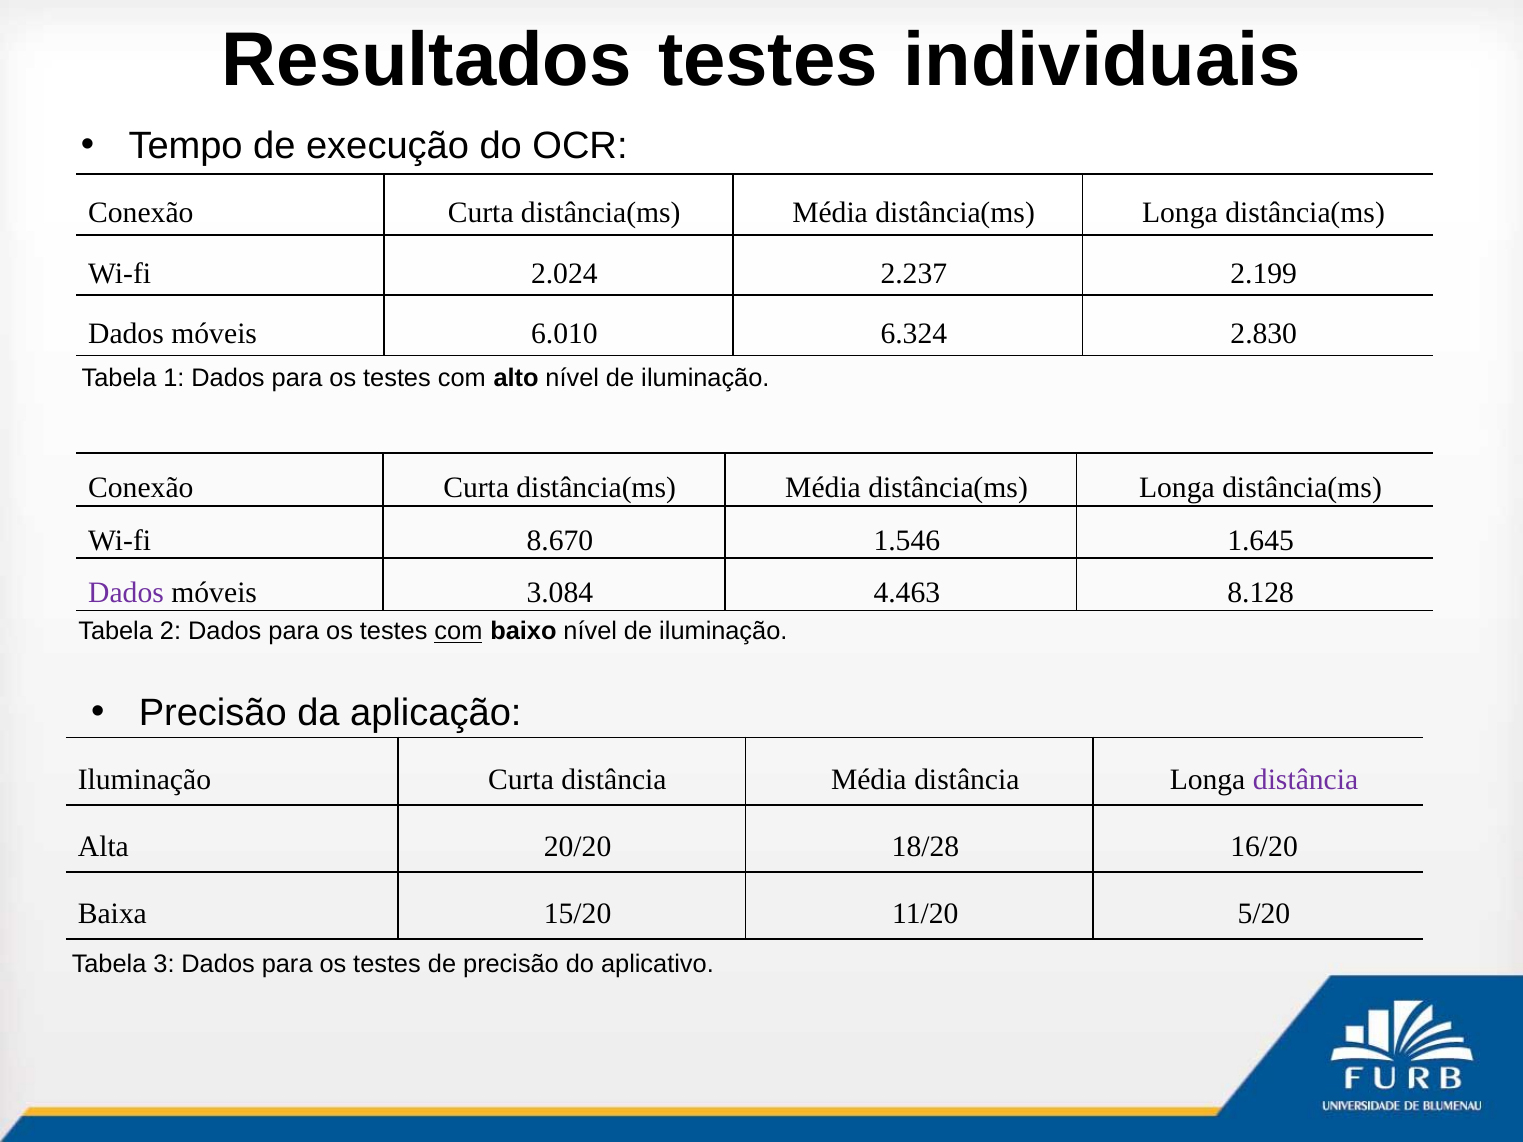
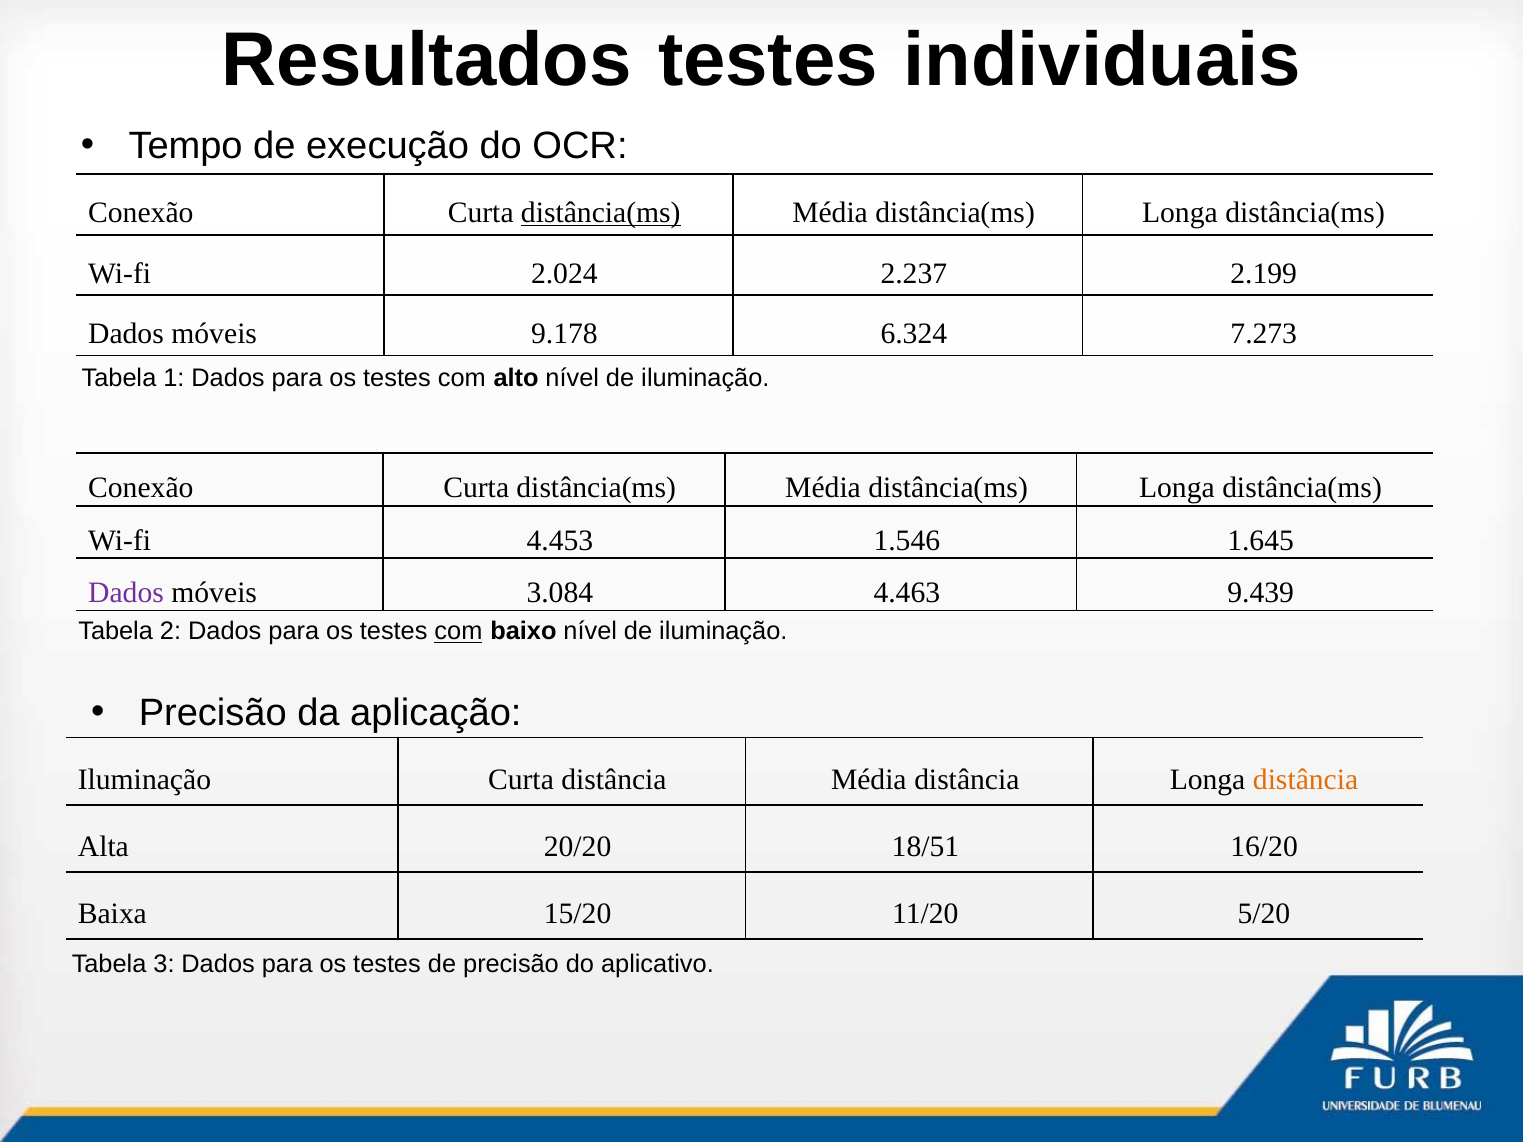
distância(ms underline: none -> present (601, 213)
6.010: 6.010 -> 9.178 (564, 334)
2.830: 2.830 -> 7.273 (1264, 334)
8.670: 8.670 -> 4.453 (560, 540)
8.128: 8.128 -> 9.439 (1261, 593)
distância colour: purple -> orange (1306, 780)
18/28: 18/28 -> 18/51 (925, 847)
